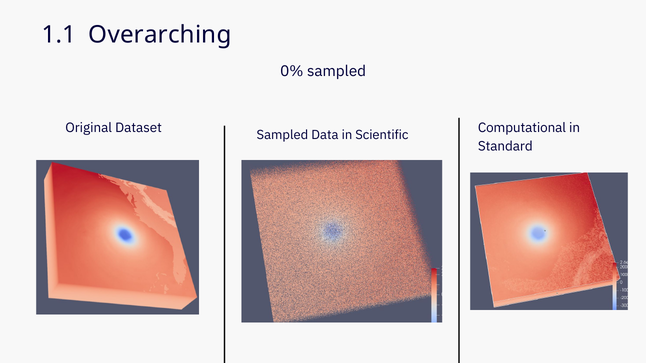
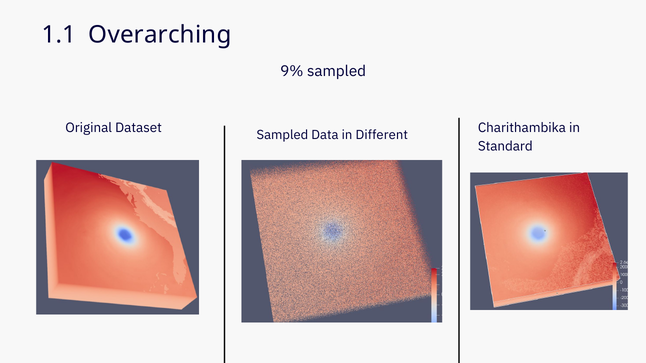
0%: 0% -> 9% (292, 71)
Computational: Computational -> Charithambika (522, 128)
Scientific: Scientific -> Different (382, 135)
